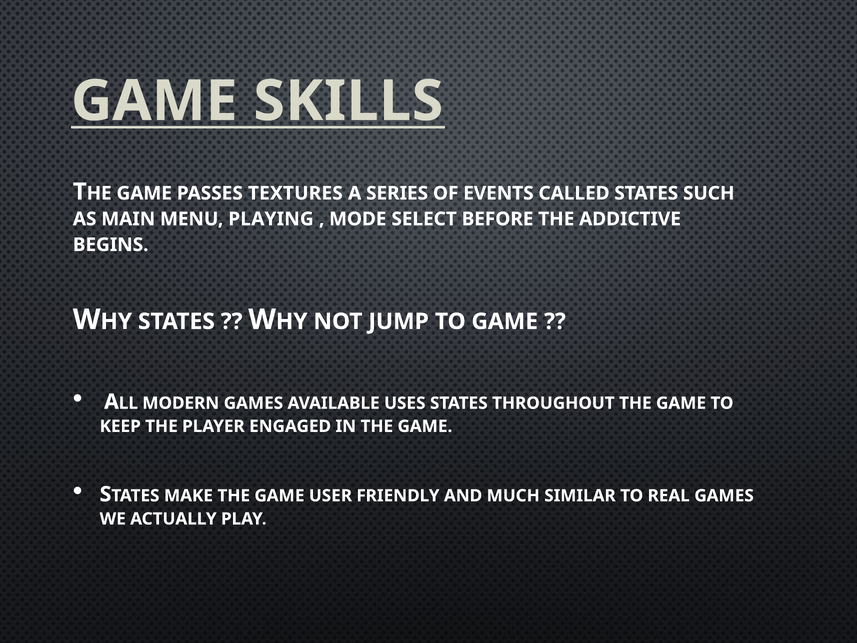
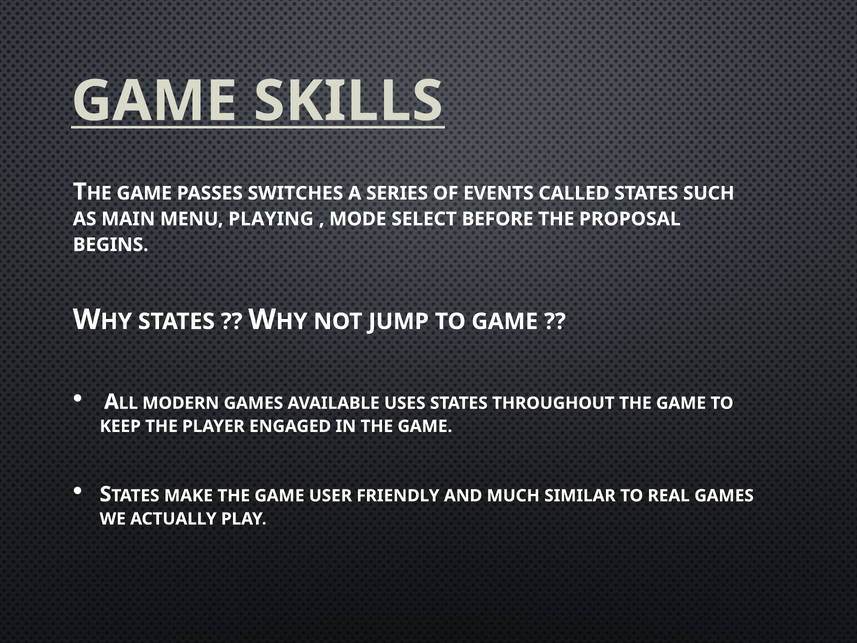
TEXTURES: TEXTURES -> SWITCHES (295, 193)
ADDICTIVE: ADDICTIVE -> PROPOSAL (630, 219)
